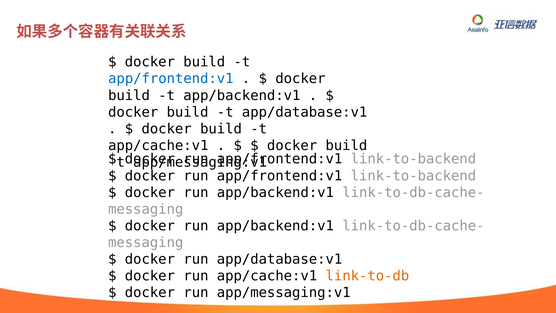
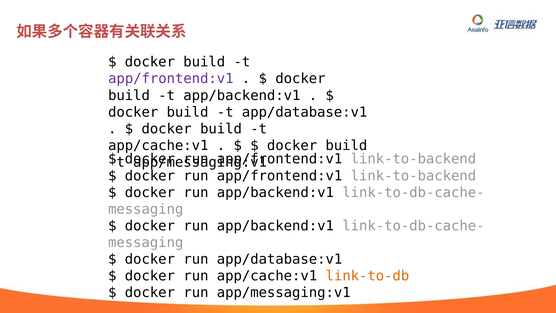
app/frontend:v1 colour: blue -> purple (171, 79)
